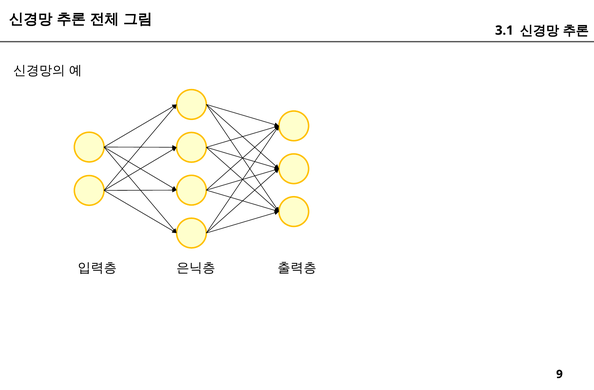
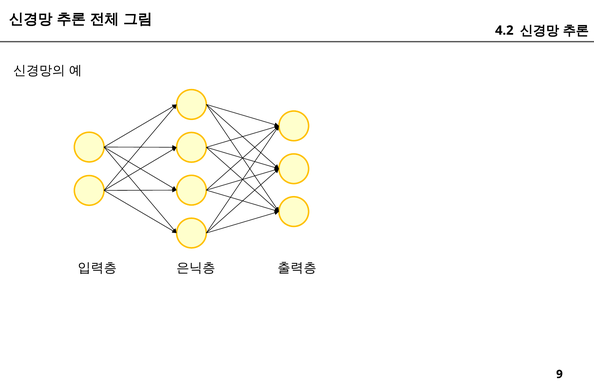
3.1: 3.1 -> 4.2 (504, 30)
